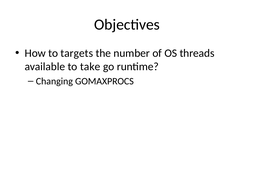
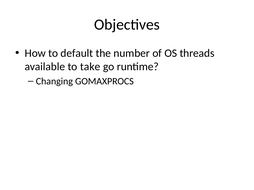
targets: targets -> default (77, 53)
